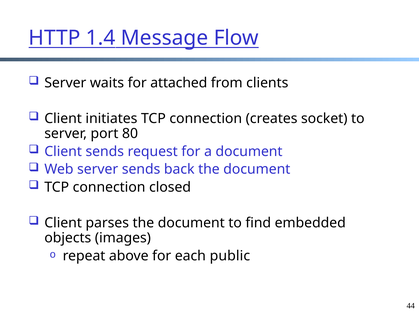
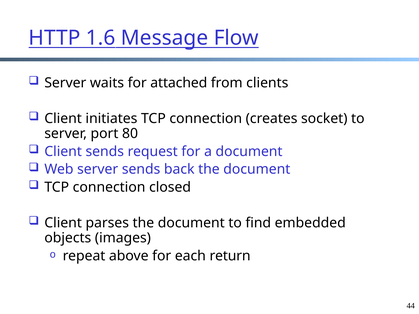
1.4: 1.4 -> 1.6 (101, 38)
public: public -> return (230, 256)
